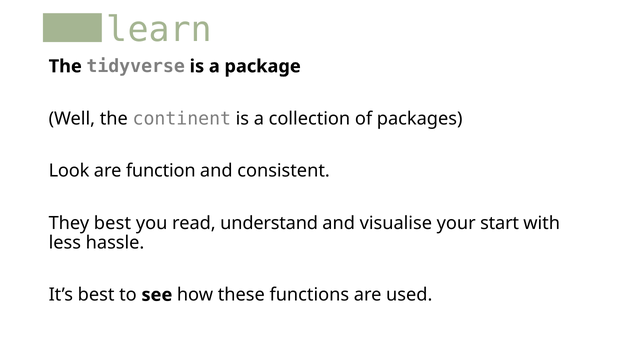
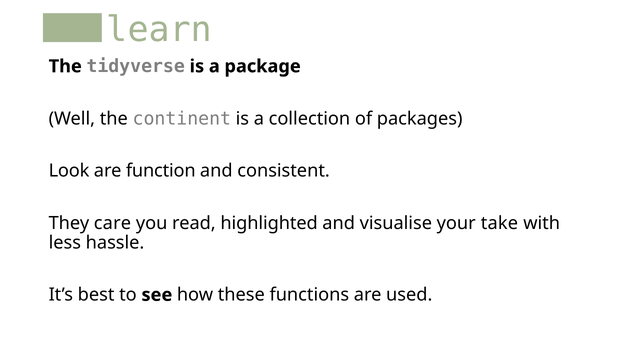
They best: best -> care (112, 223)
understand: understand -> highlighted (269, 223)
start: start -> take (499, 223)
